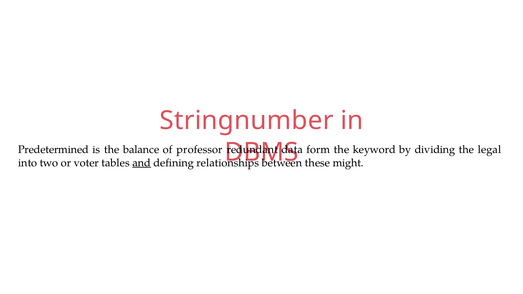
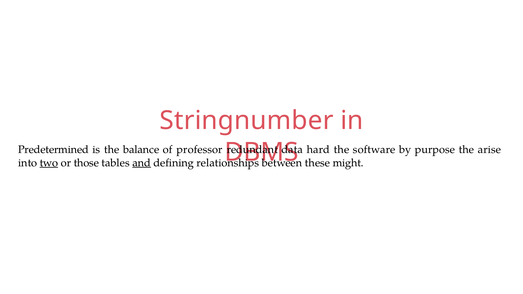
form: form -> hard (318, 150)
keyword: keyword -> software (374, 150)
dividing: dividing -> purpose (435, 150)
legal: legal -> arise (489, 150)
two underline: none -> present (49, 163)
voter: voter -> those (86, 163)
